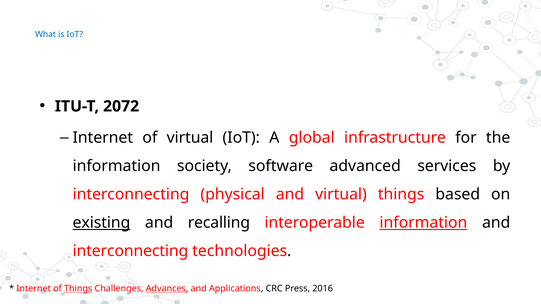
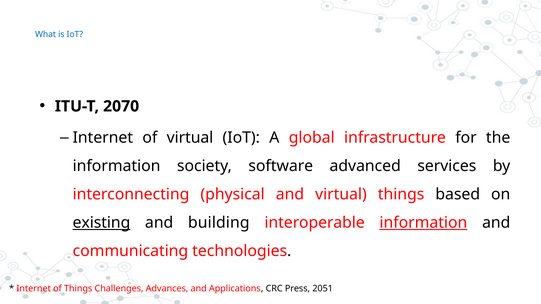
2072: 2072 -> 2070 (121, 106)
recalling: recalling -> building (219, 223)
interconnecting: interconnecting -> communicating (130, 251)
Things underline: present -> none (78, 289)
Advances underline: present -> none (167, 289)
2016: 2016 -> 2051 (323, 289)
